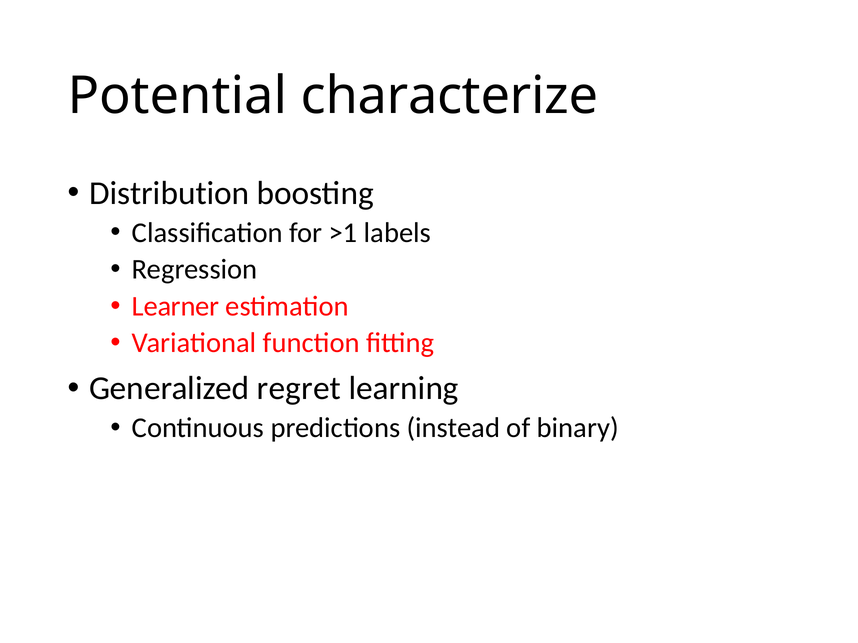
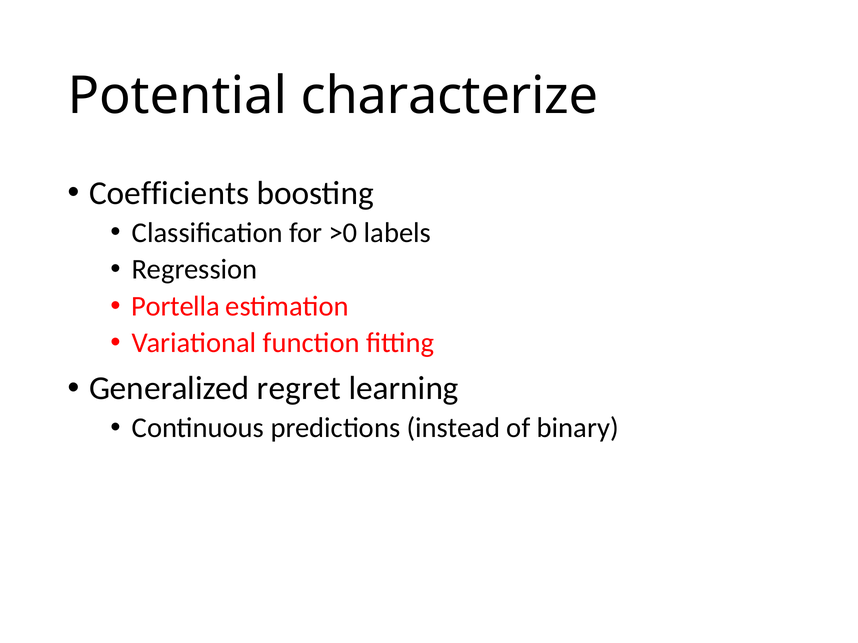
Distribution: Distribution -> Coefficients (169, 193)
>1: >1 -> >0 (343, 233)
Learner: Learner -> Portella (176, 306)
